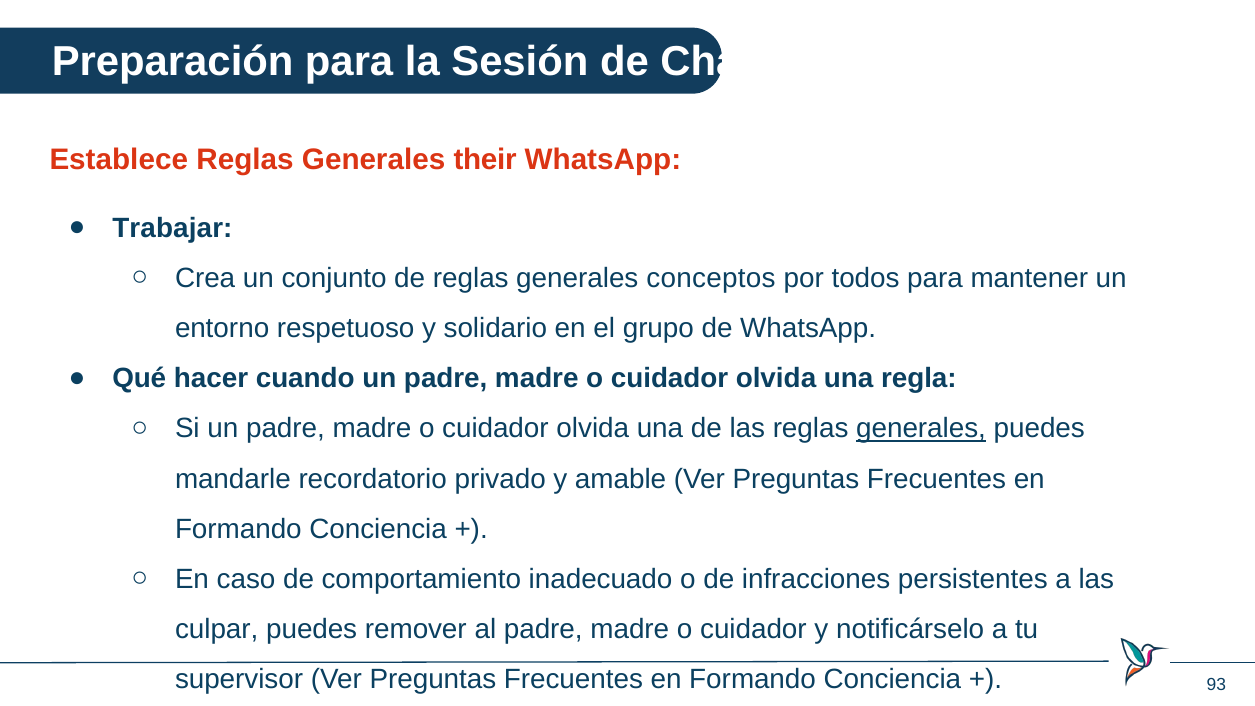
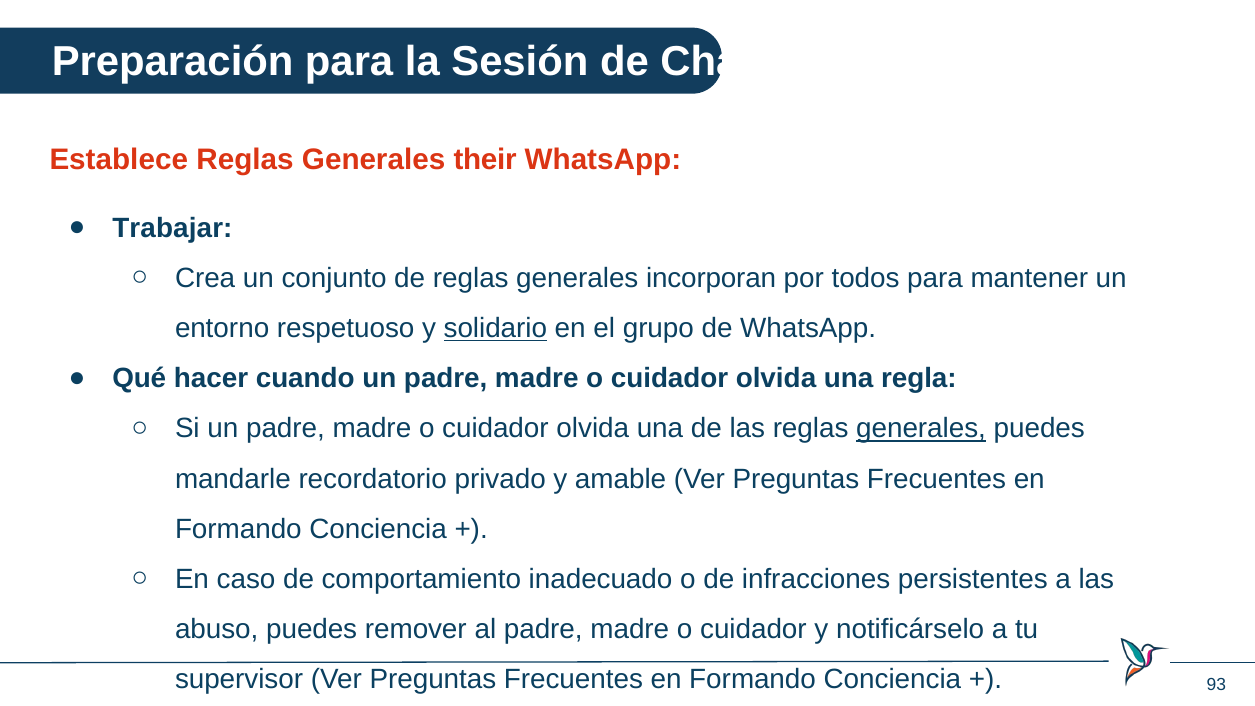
conceptos: conceptos -> incorporan (711, 278)
solidario underline: none -> present (495, 328)
culpar: culpar -> abuso (217, 629)
